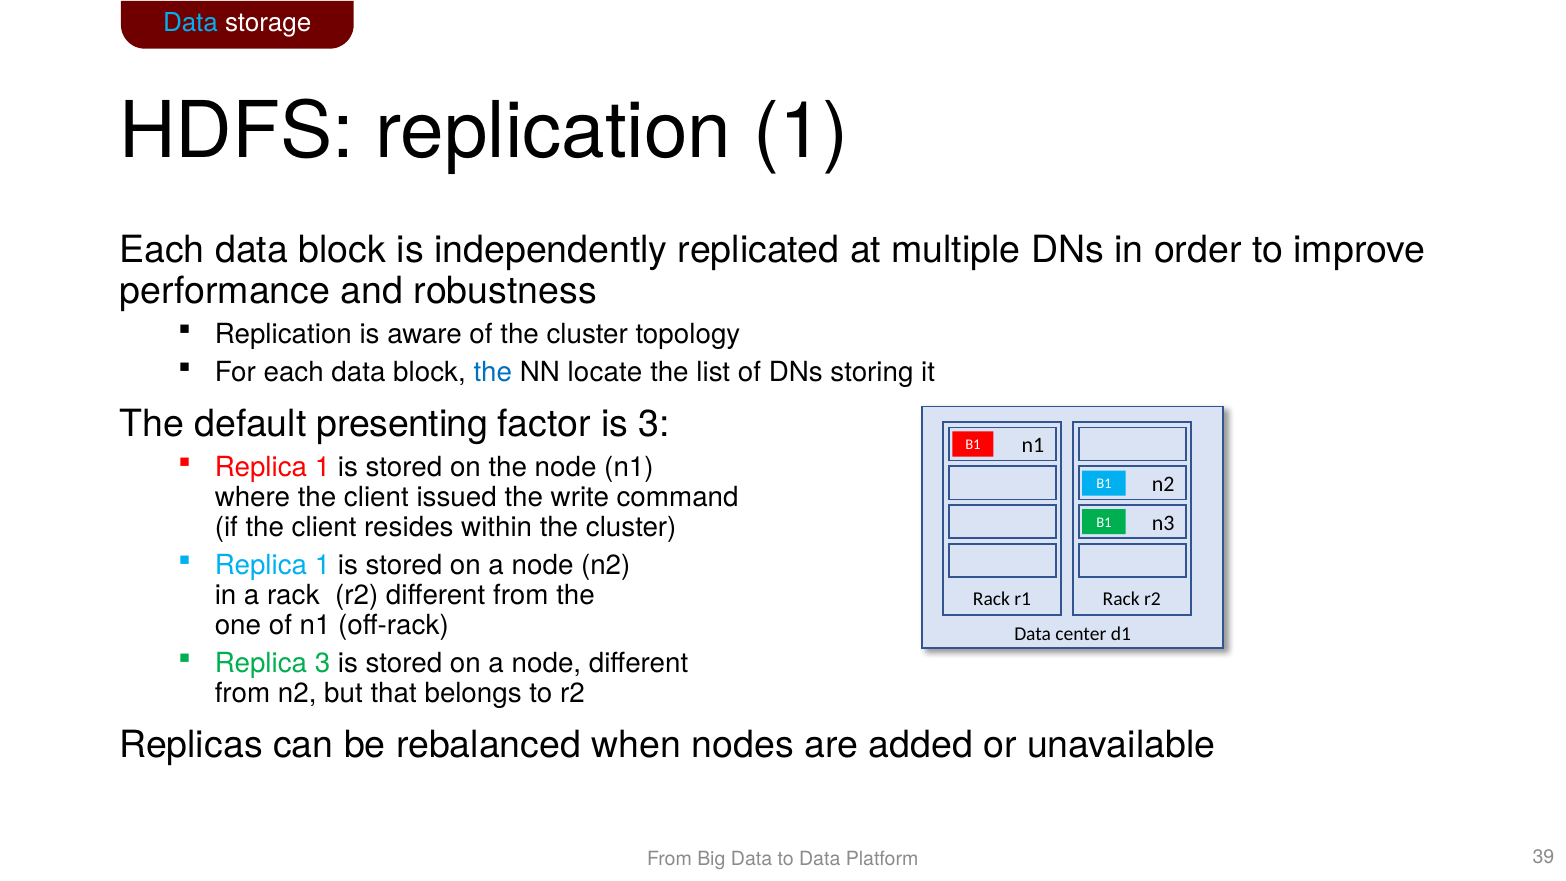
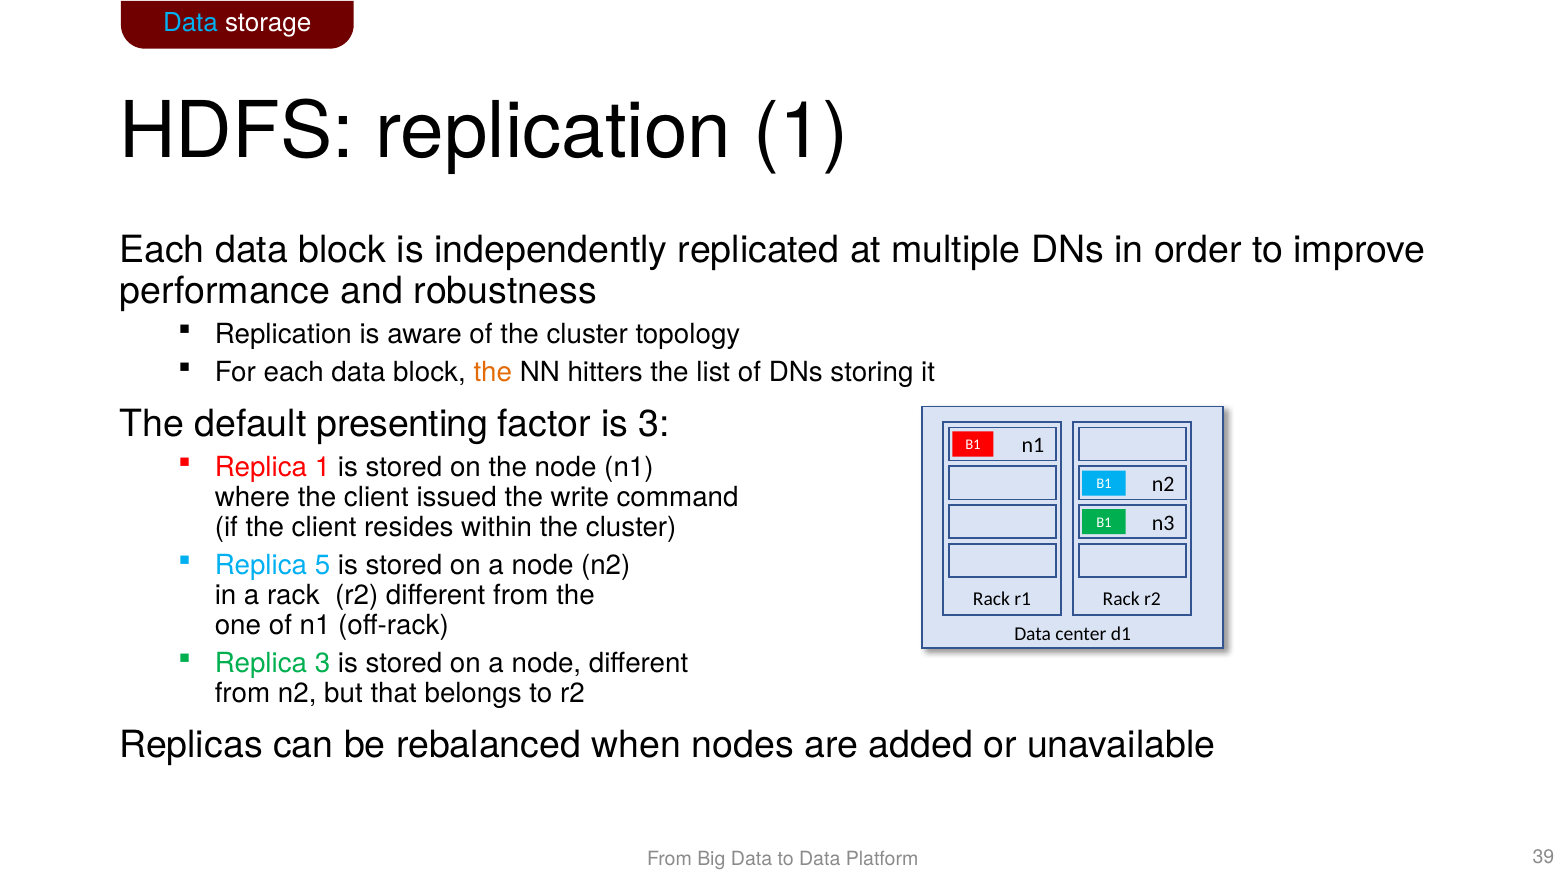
the colour: blue -> orange (493, 372)
locate: locate -> hitters (605, 372)
1: 1 -> 5 (322, 565)
